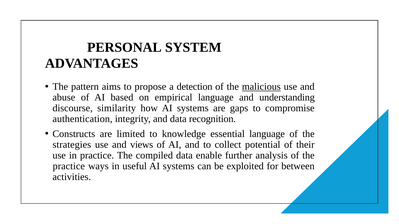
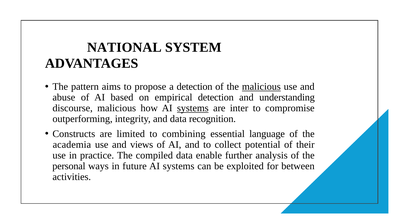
PERSONAL: PERSONAL -> NATIONAL (124, 48)
empirical language: language -> detection (216, 98)
discourse similarity: similarity -> malicious (117, 108)
systems underline: none -> present (193, 108)
gaps: gaps -> inter (239, 108)
authentication: authentication -> outperforming (83, 119)
knowledge: knowledge -> combining (184, 134)
strategies: strategies -> academia (72, 145)
practice: practice -> personal (69, 166)
useful: useful -> future (135, 166)
